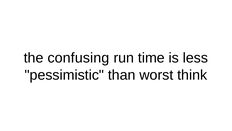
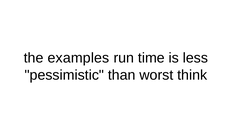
confusing: confusing -> examples (78, 58)
